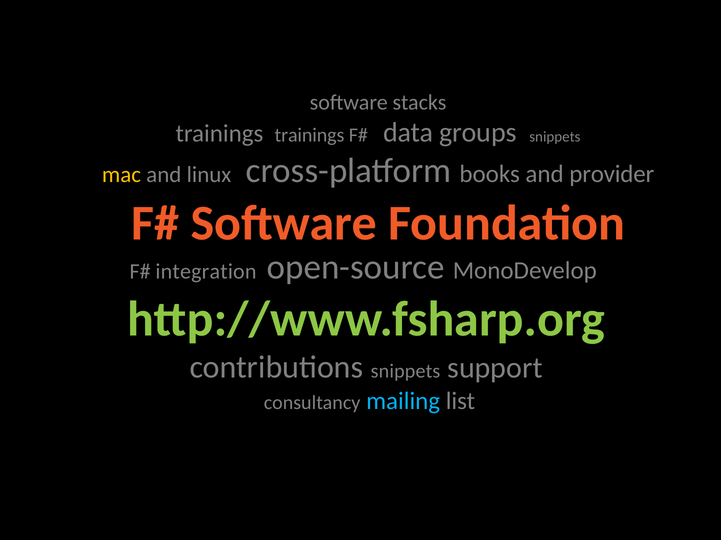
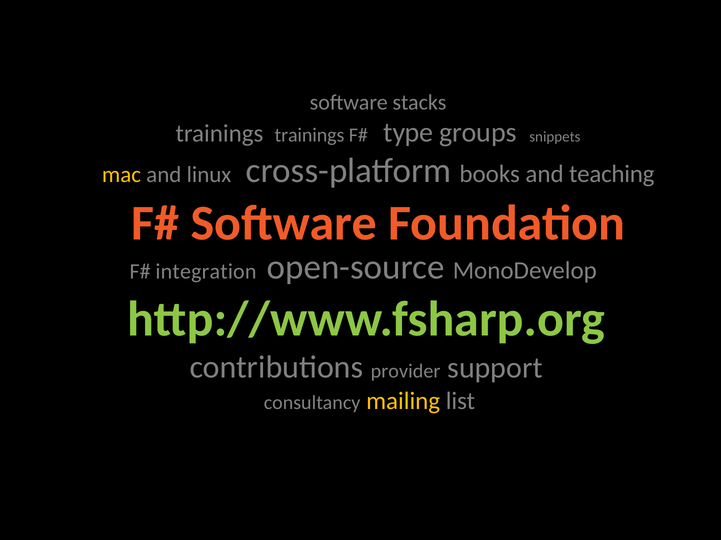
data: data -> type (408, 133)
provider: provider -> teaching (612, 174)
contributions snippets: snippets -> provider (406, 372)
mailing colour: light blue -> yellow (403, 401)
